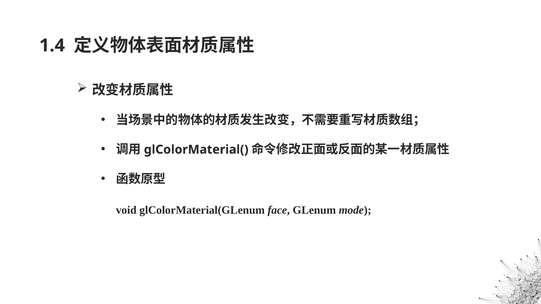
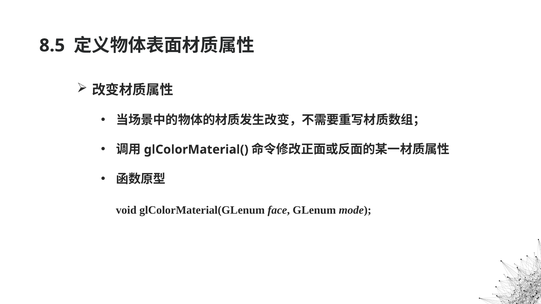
1.4: 1.4 -> 8.5 (52, 45)
